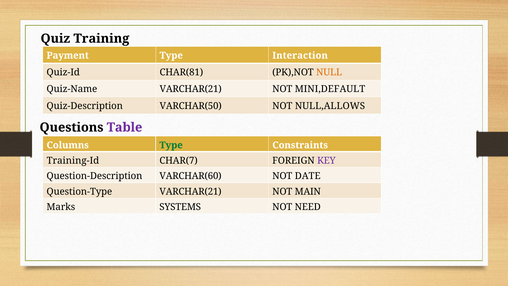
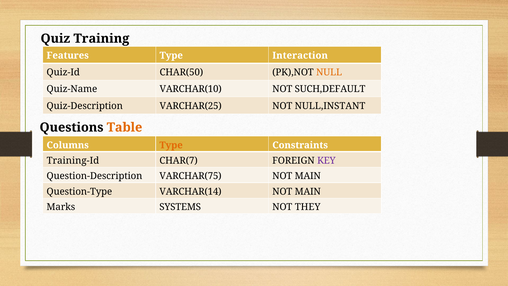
Payment: Payment -> Features (68, 55)
CHAR(81: CHAR(81 -> CHAR(50 (181, 72)
Quiz-Name VARCHAR(21: VARCHAR(21 -> VARCHAR(10 (191, 89)
MINI,DEFAULT: MINI,DEFAULT -> SUCH,DEFAULT (330, 89)
VARCHAR(50: VARCHAR(50 -> VARCHAR(25 (191, 106)
NULL,ALLOWS: NULL,ALLOWS -> NULL,INSTANT (330, 106)
Table colour: purple -> orange (124, 127)
Type colour: green -> orange (171, 145)
VARCHAR(60: VARCHAR(60 -> VARCHAR(75 (190, 176)
DATE: DATE -> MAIN (308, 176)
Question-Type VARCHAR(21: VARCHAR(21 -> VARCHAR(14 (190, 191)
NEED: NEED -> THEY (308, 207)
